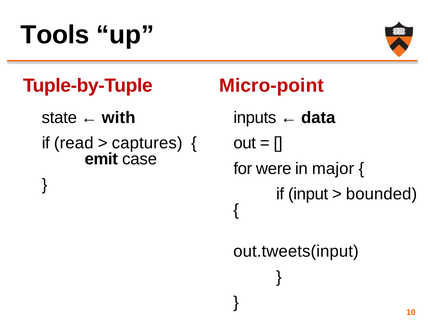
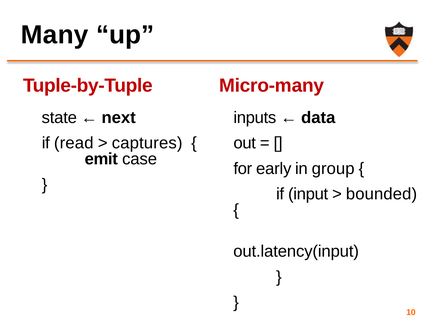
Tools: Tools -> Many (55, 35)
Micro-point: Micro-point -> Micro-many (272, 86)
with: with -> next (119, 118)
were: were -> early (274, 169)
major: major -> group (333, 169)
out.tweets(input: out.tweets(input -> out.latency(input (296, 251)
